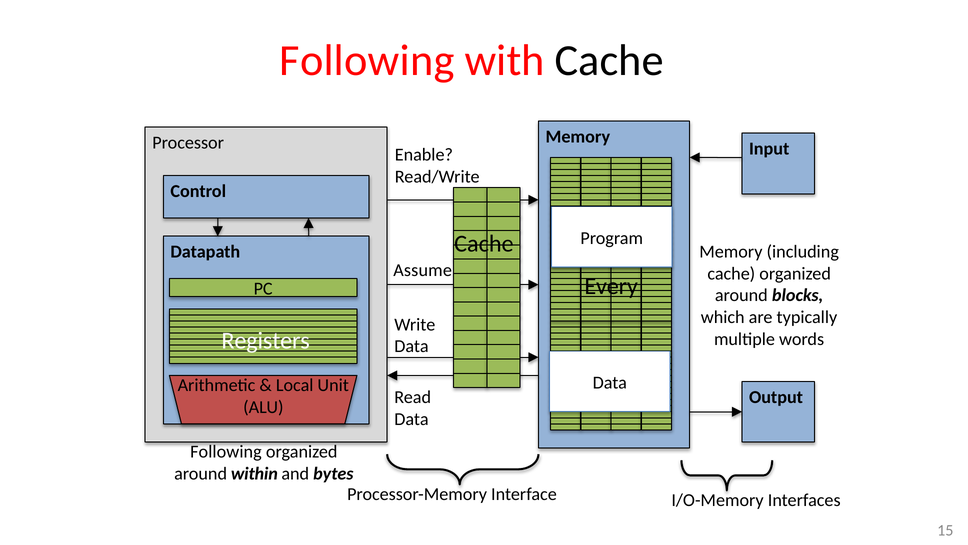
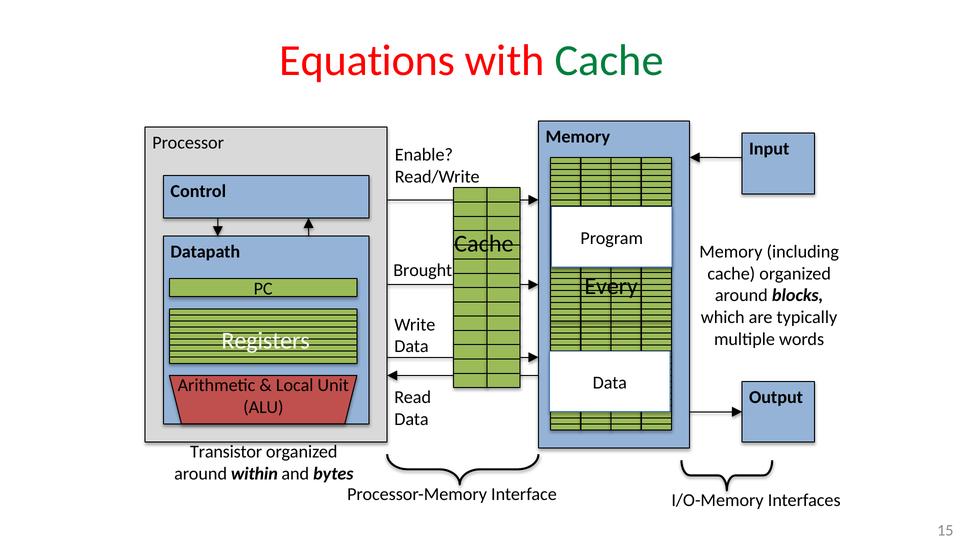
Following: Following -> Equations (367, 61)
Cache colour: black -> green (609, 61)
Assume: Assume -> Brought (423, 270)
Following: Following -> Transistor (226, 451)
